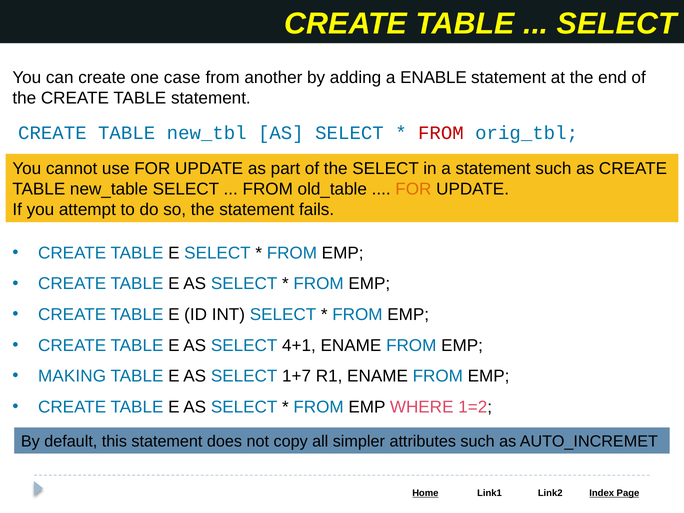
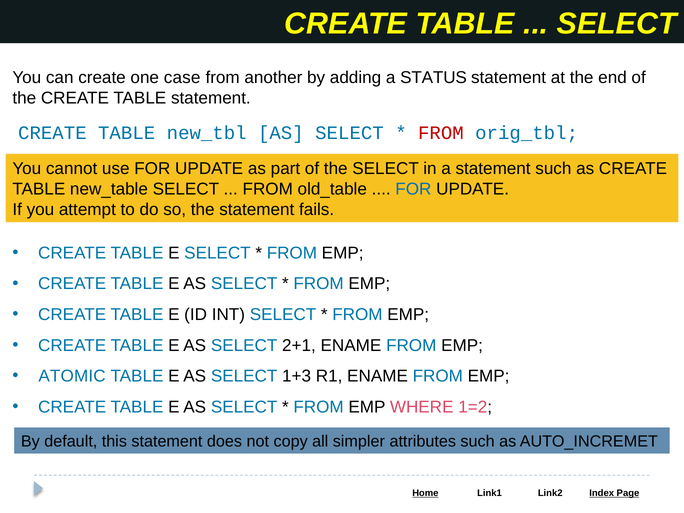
ENABLE: ENABLE -> STATUS (434, 77)
FOR colour: orange -> blue (413, 189)
4+1: 4+1 -> 2+1 (299, 345)
MAKING: MAKING -> ATOMIC (72, 376)
1+7: 1+7 -> 1+3 (297, 376)
